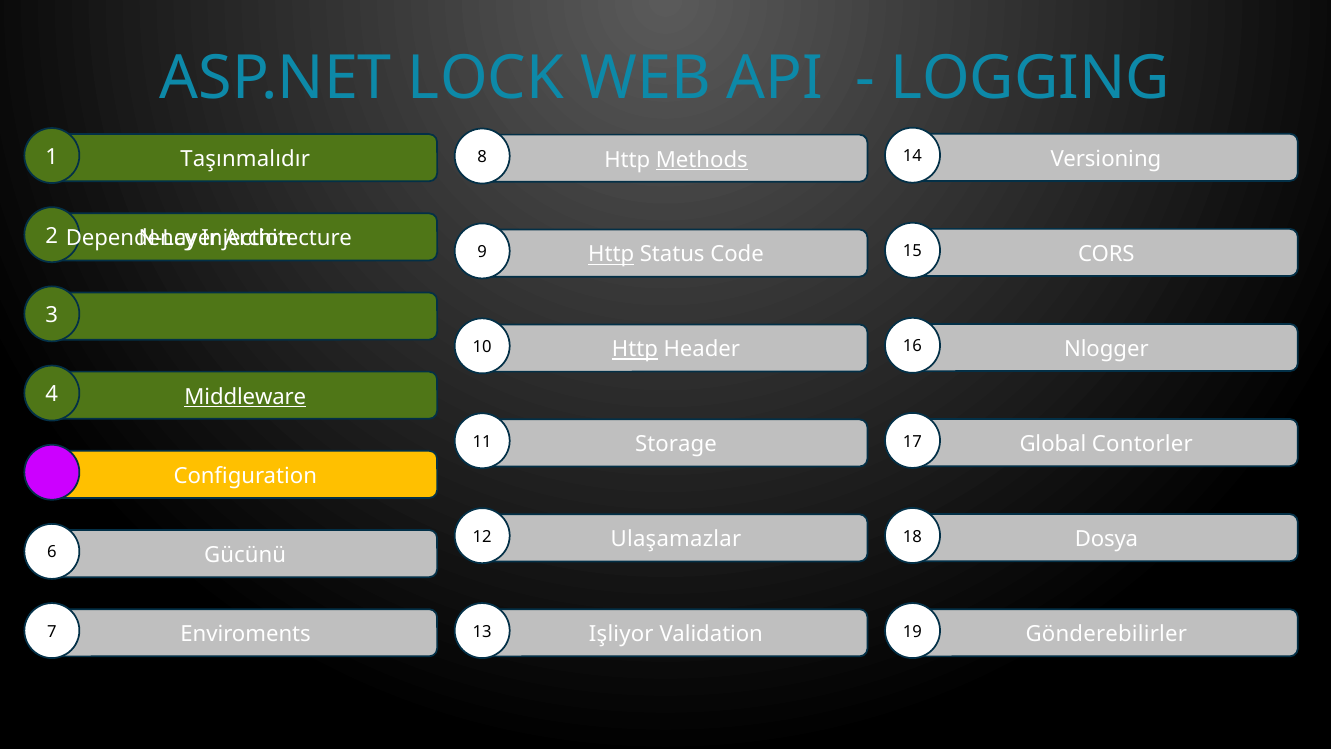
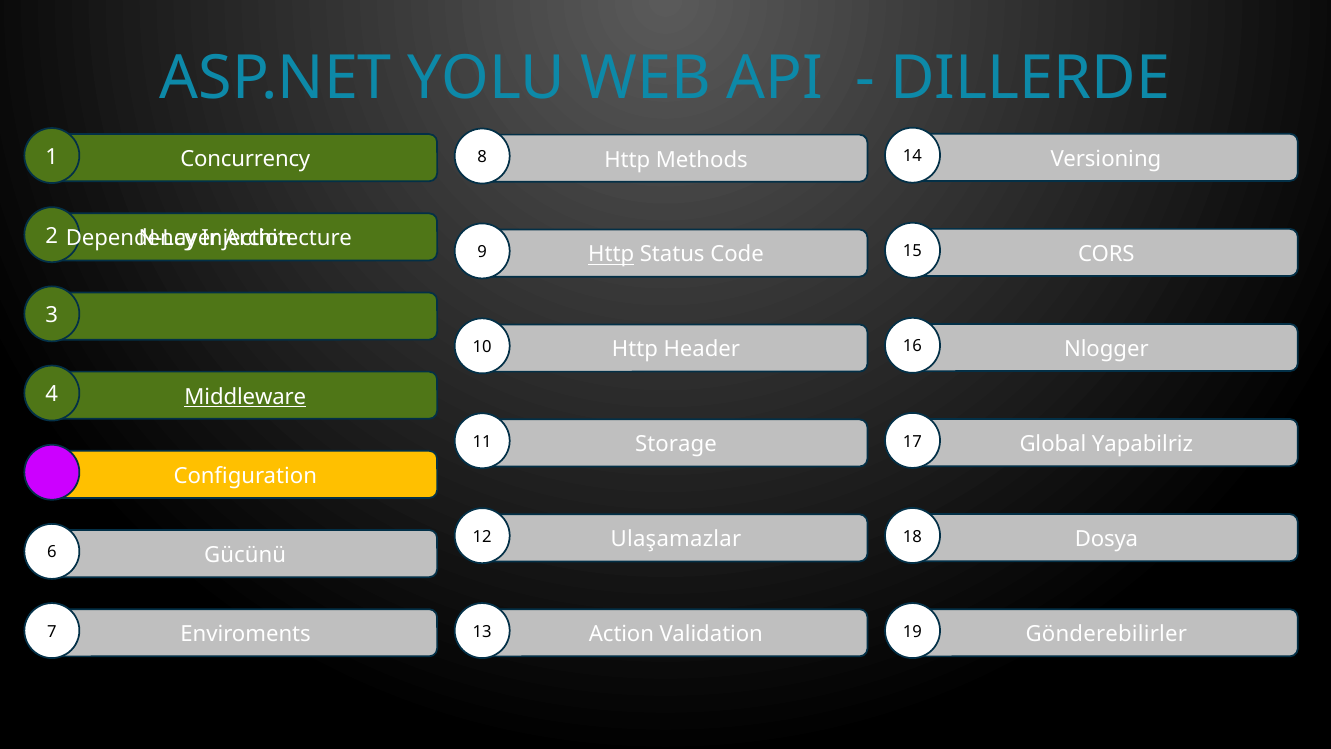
LOCK: LOCK -> YOLU (486, 78)
LOGGING: LOGGING -> DILLERDE (1030, 78)
Taşınmalıdır: Taşınmalıdır -> Concurrency (245, 159)
Methods underline: present -> none (702, 160)
Http underline: present -> none (635, 350)
Contorler: Contorler -> Yapabilriz (1143, 444)
Işliyor: Işliyor -> Action (621, 634)
